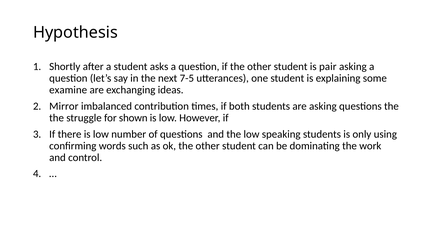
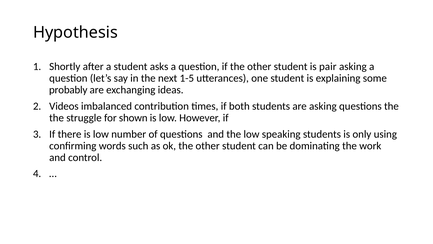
7-5: 7-5 -> 1-5 (187, 78)
examine: examine -> probably (68, 90)
Mirror: Mirror -> Videos (64, 106)
